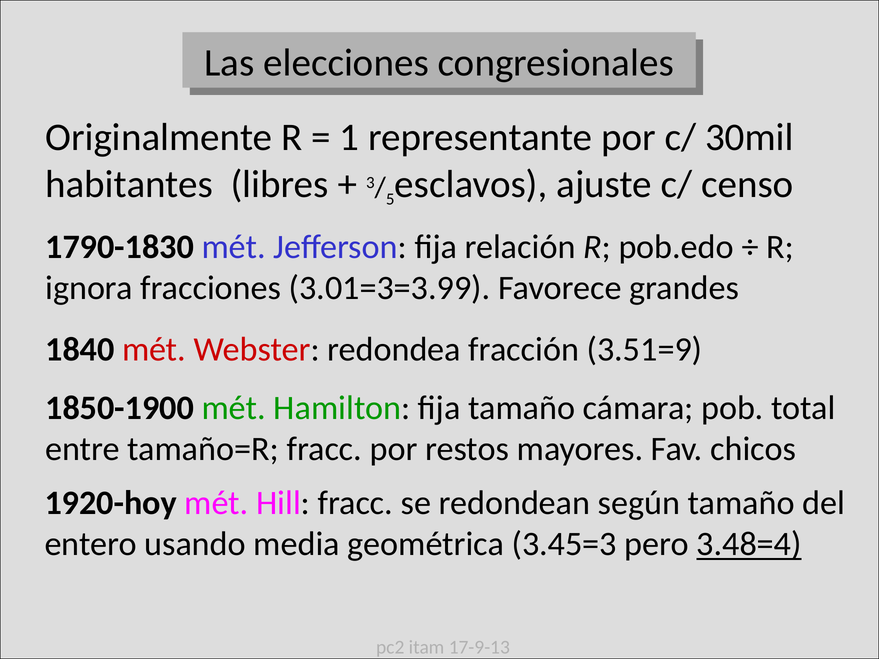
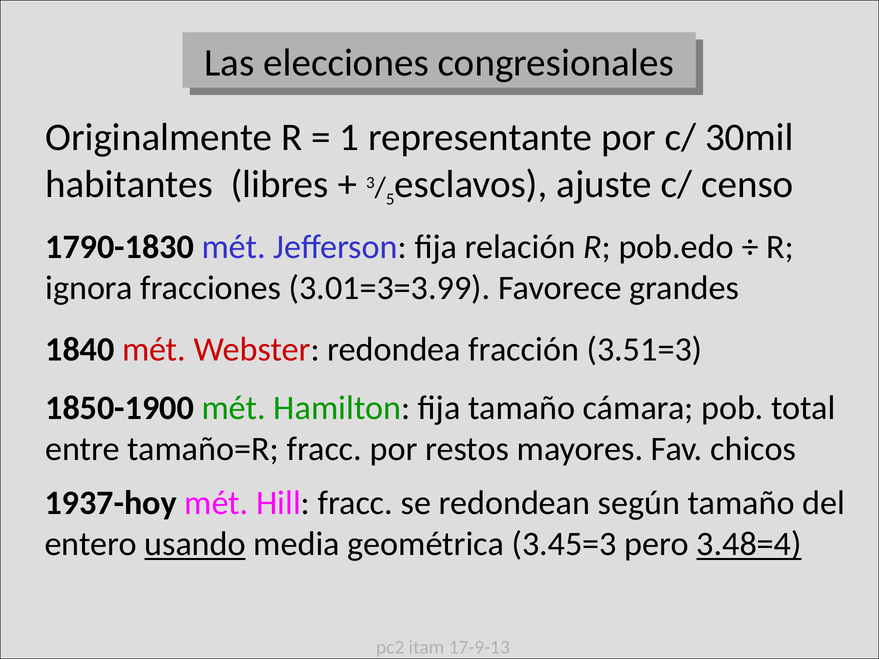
3.51=9: 3.51=9 -> 3.51=3 (644, 349)
1920-hoy: 1920-hoy -> 1937-hoy (111, 503)
usando underline: none -> present (195, 544)
